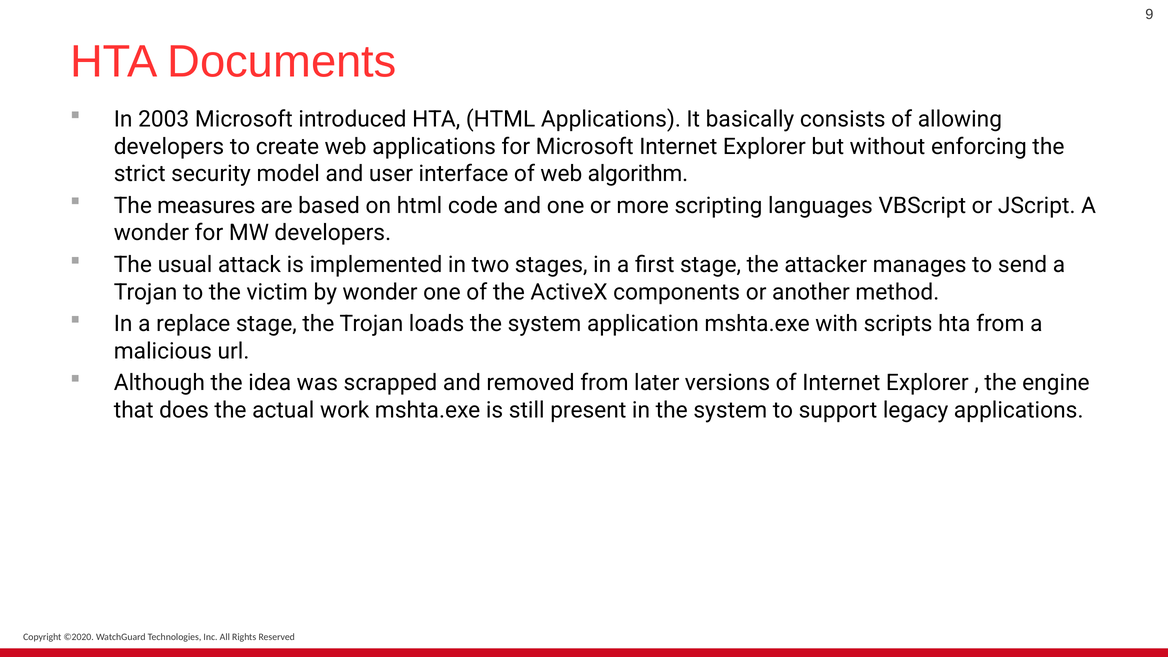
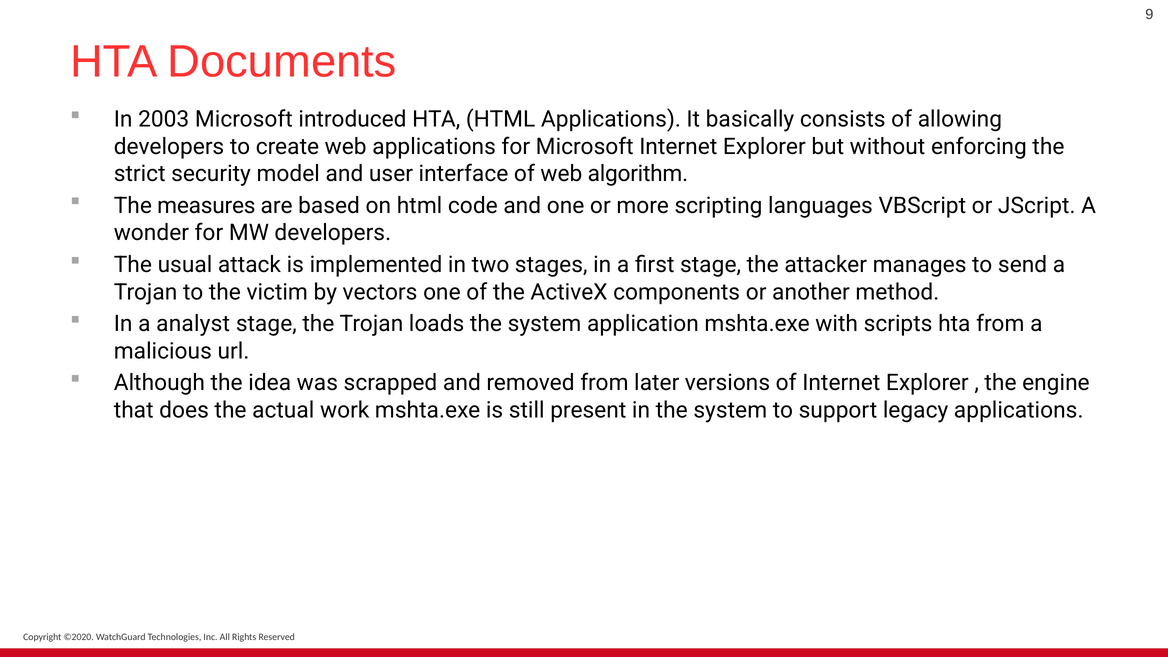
by wonder: wonder -> vectors (380, 292)
replace: replace -> analyst (193, 324)
